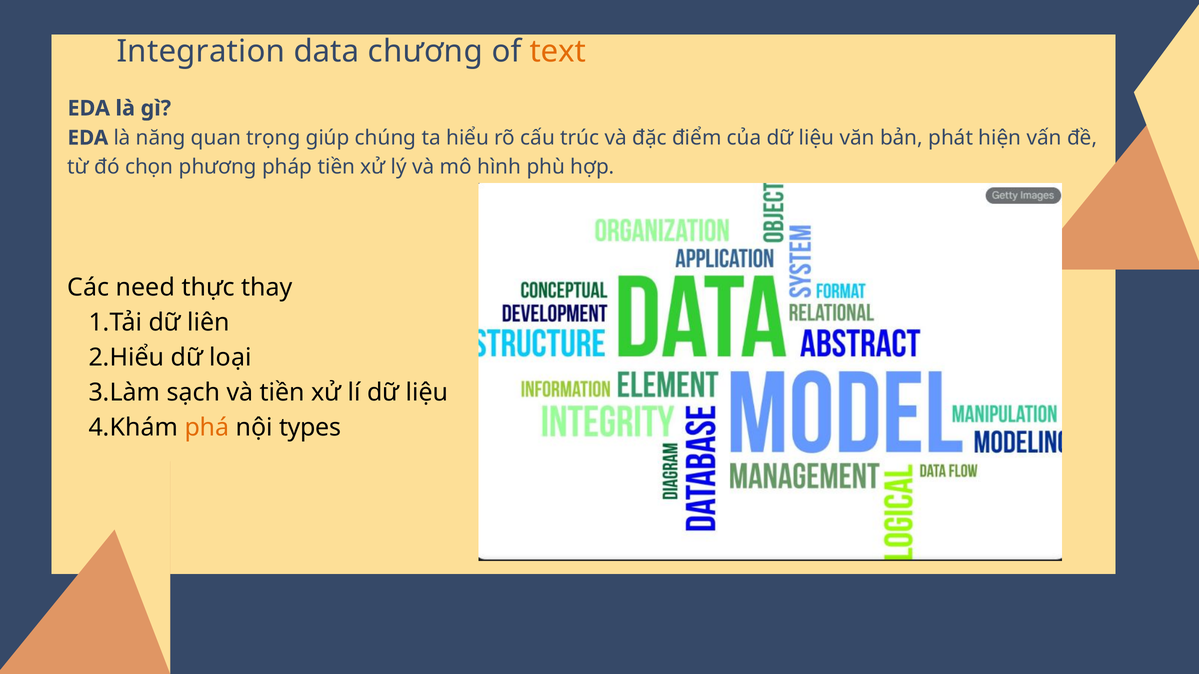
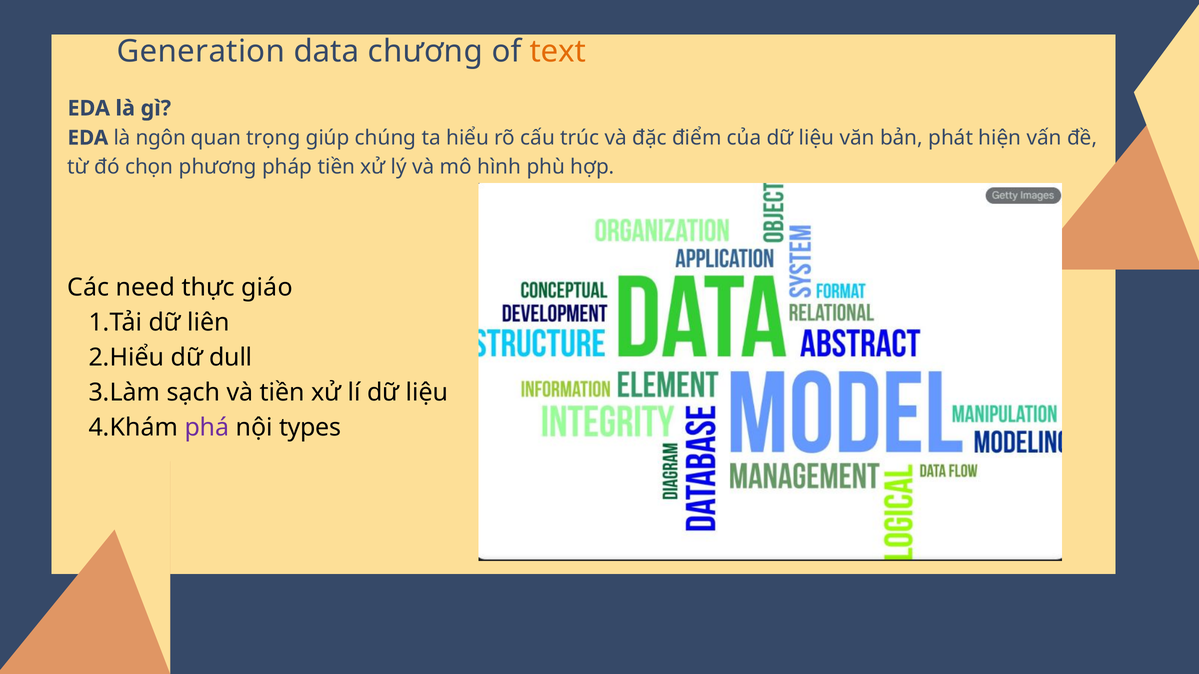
Integration: Integration -> Generation (201, 51)
năng: năng -> ngôn (161, 138)
thay: thay -> giáo (267, 288)
loại: loại -> dull (231, 358)
phá colour: orange -> purple (207, 428)
